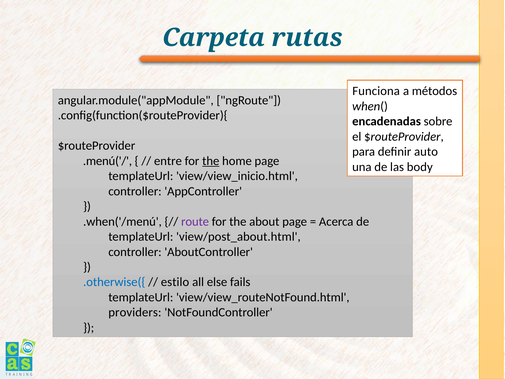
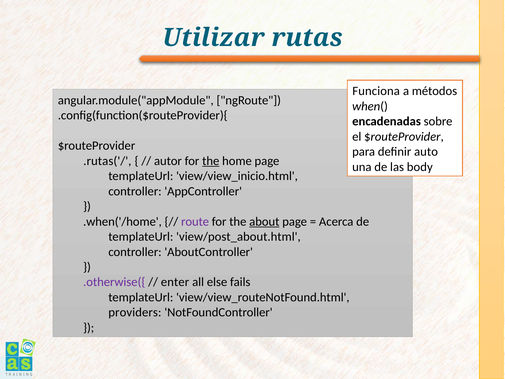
Carpeta: Carpeta -> Utilizar (213, 38)
.menú('/: .menú('/ -> .rutas('/ (107, 161)
entre: entre -> autor (168, 161)
.when('/menú: .when('/menú -> .when('/home (122, 221)
about underline: none -> present (264, 221)
.otherwise({ colour: blue -> purple (114, 282)
estilo: estilo -> enter (175, 282)
